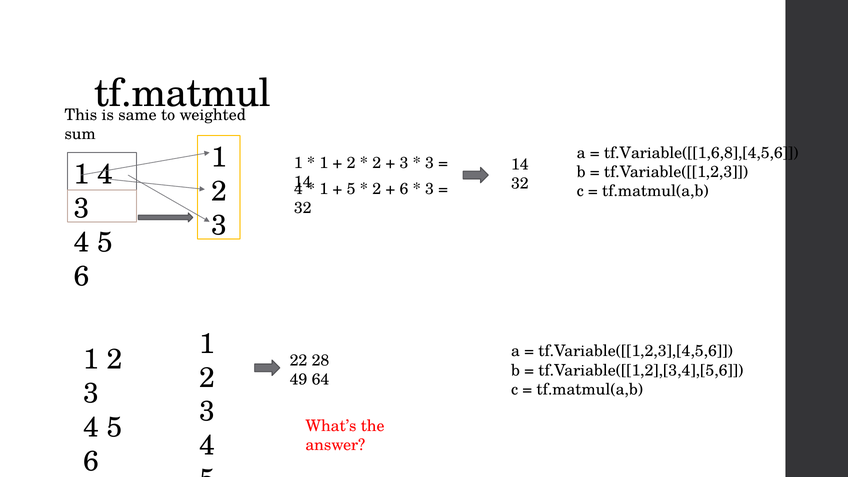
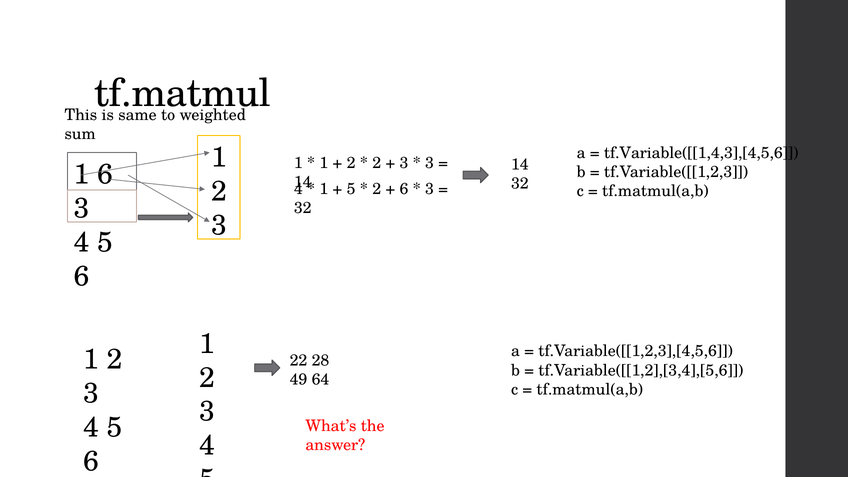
tf.Variable([[1,6,8],[4,5,6: tf.Variable([[1,6,8],[4,5,6 -> tf.Variable([[1,4,3],[4,5,6 (701, 153)
1 4: 4 -> 6 (105, 175)
